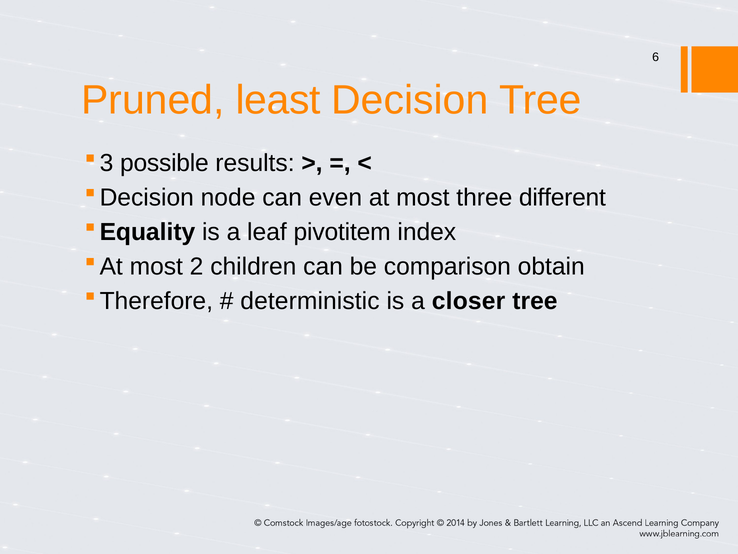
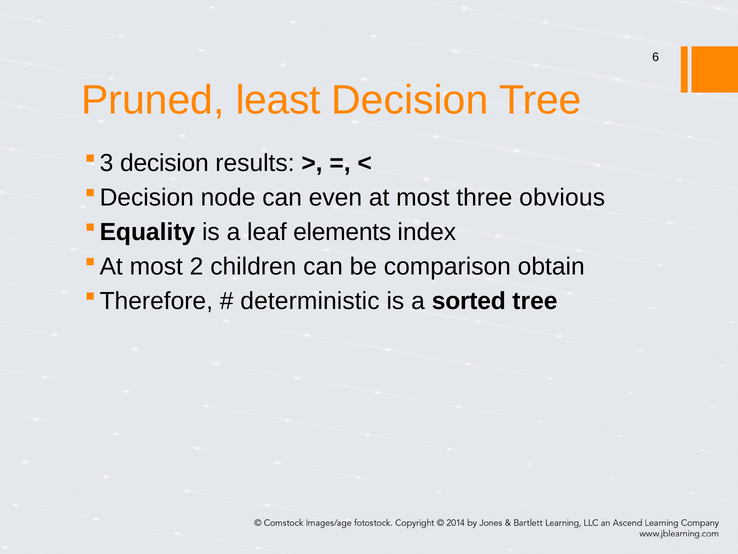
possible: possible -> decision (164, 163)
different: different -> obvious (562, 197)
pivotitem: pivotitem -> elements (342, 232)
closer: closer -> sorted (469, 301)
